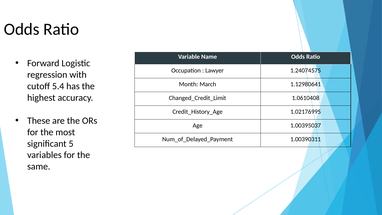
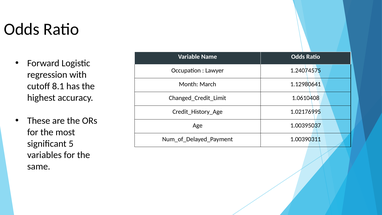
5.4: 5.4 -> 8.1 (58, 86)
